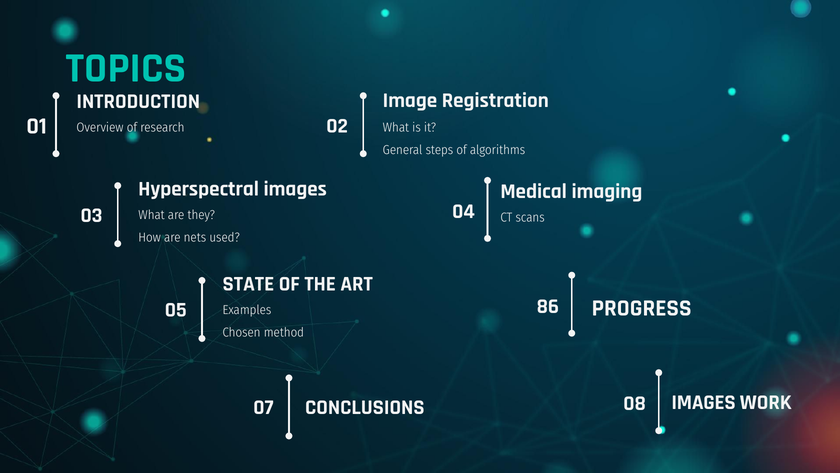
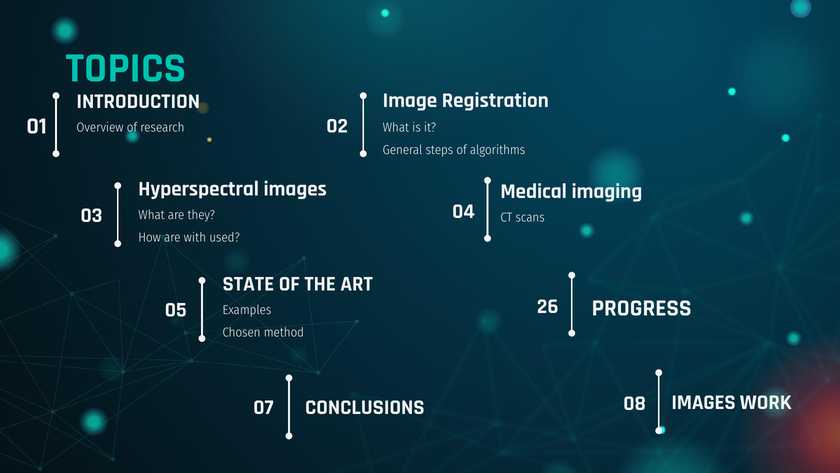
nets: nets -> with (195, 237)
86: 86 -> 26 (548, 306)
